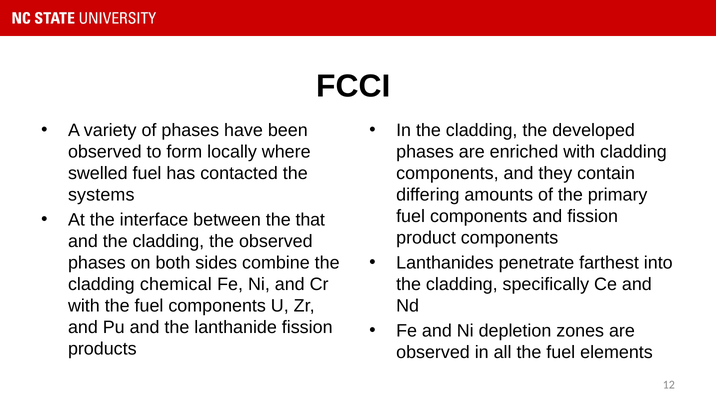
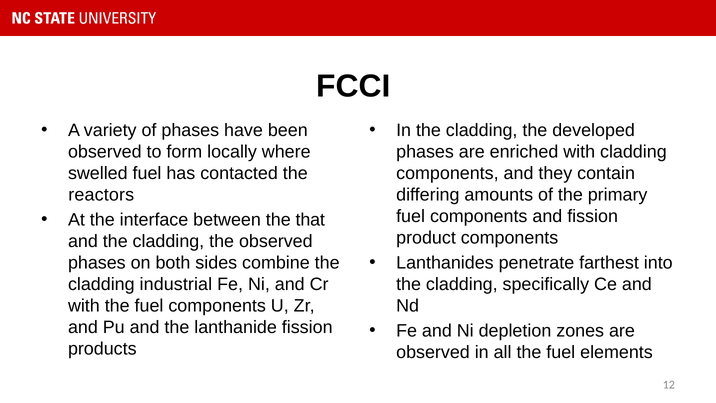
systems: systems -> reactors (101, 195)
chemical: chemical -> industrial (176, 284)
